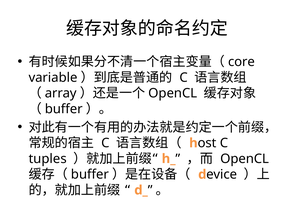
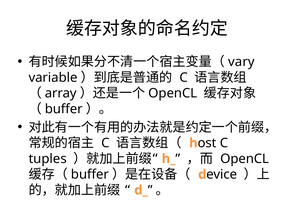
core: core -> vary (241, 62)
